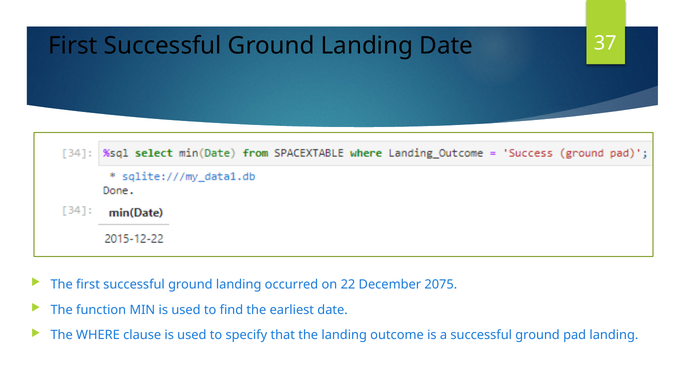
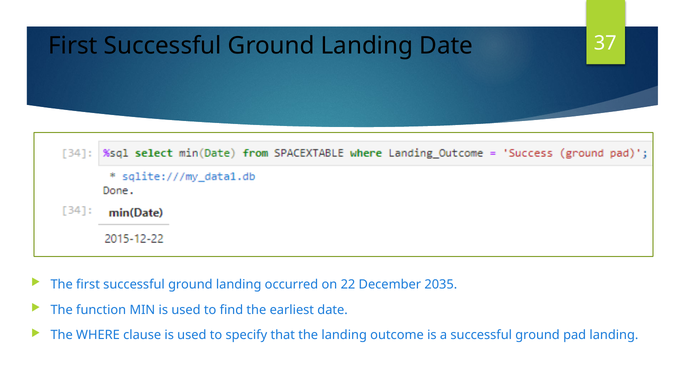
2075: 2075 -> 2035 (441, 285)
